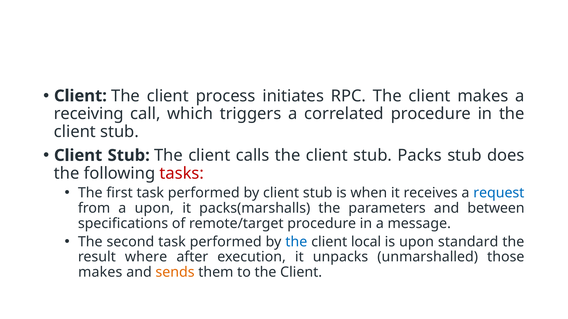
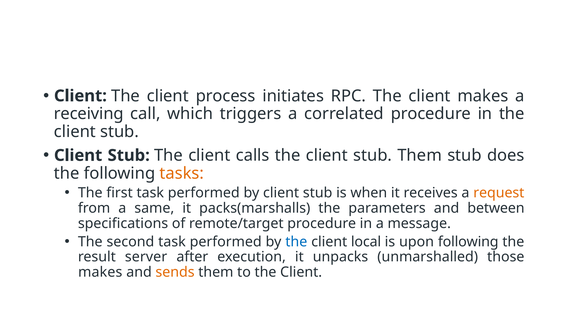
stub Packs: Packs -> Them (420, 156)
tasks colour: red -> orange (182, 174)
request colour: blue -> orange (499, 193)
a upon: upon -> same (154, 208)
upon standard: standard -> following (468, 242)
where: where -> server (146, 257)
